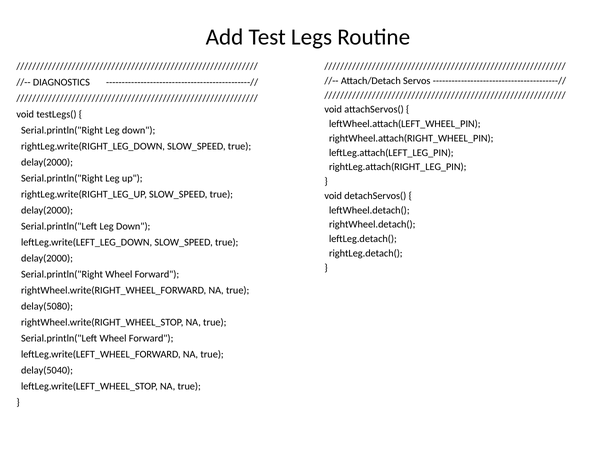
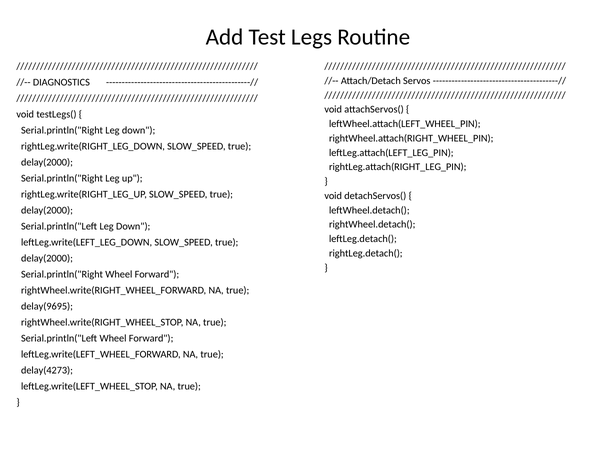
delay(5080: delay(5080 -> delay(9695 (47, 307)
delay(5040: delay(5040 -> delay(4273 (47, 371)
